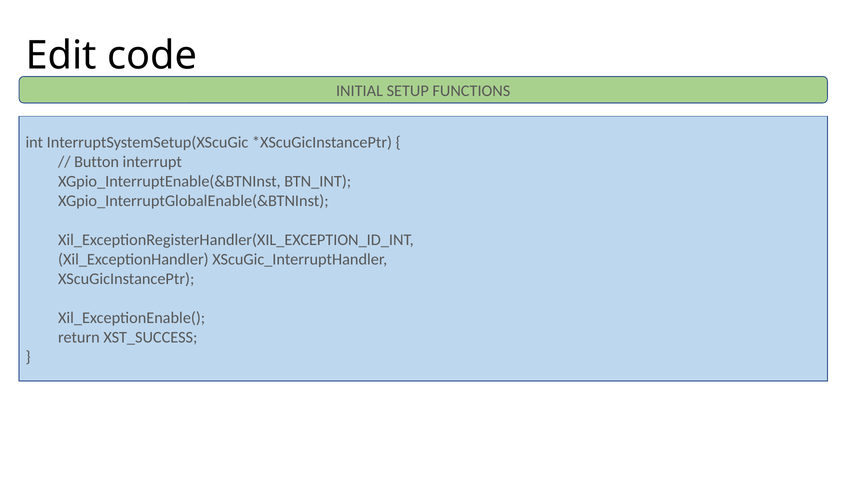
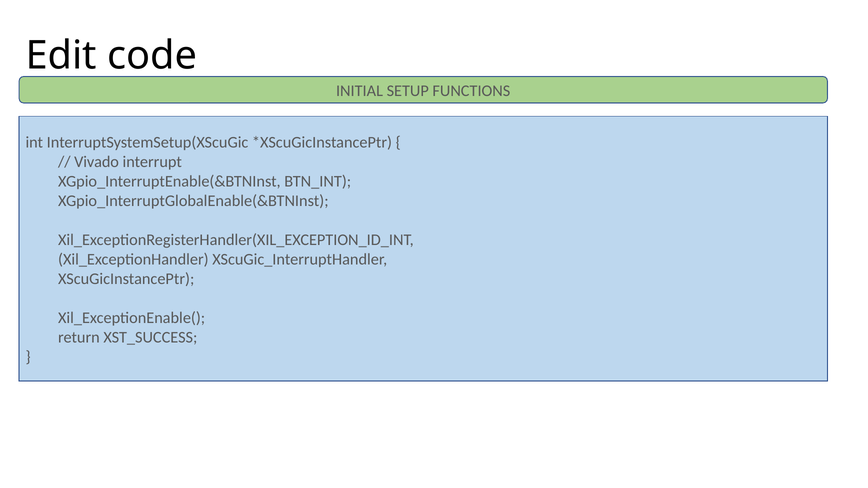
Button: Button -> Vivado (97, 162)
